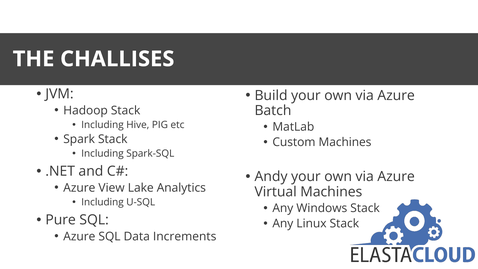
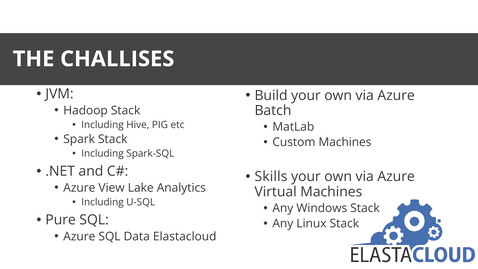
Andy: Andy -> Skills (271, 177)
Increments: Increments -> Elastacloud (185, 236)
